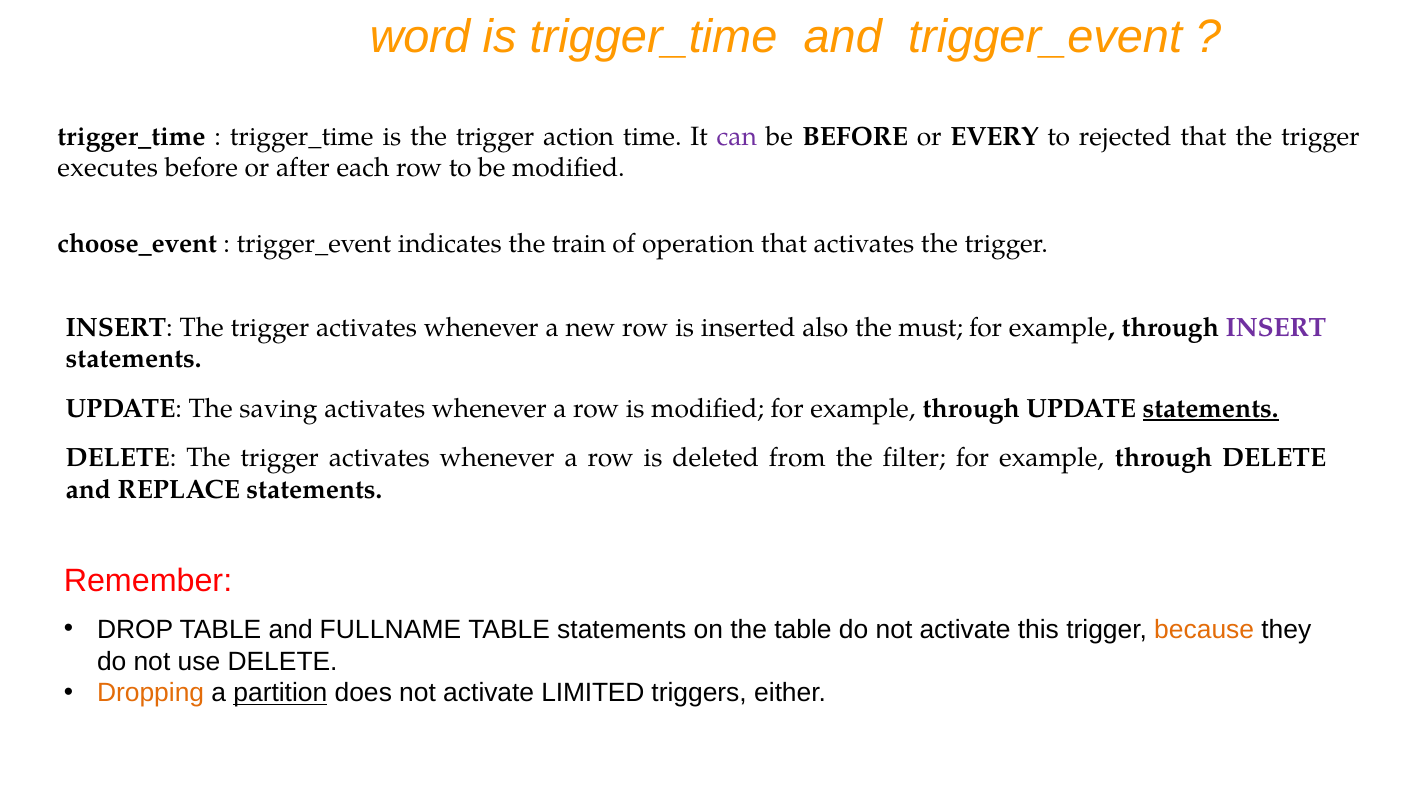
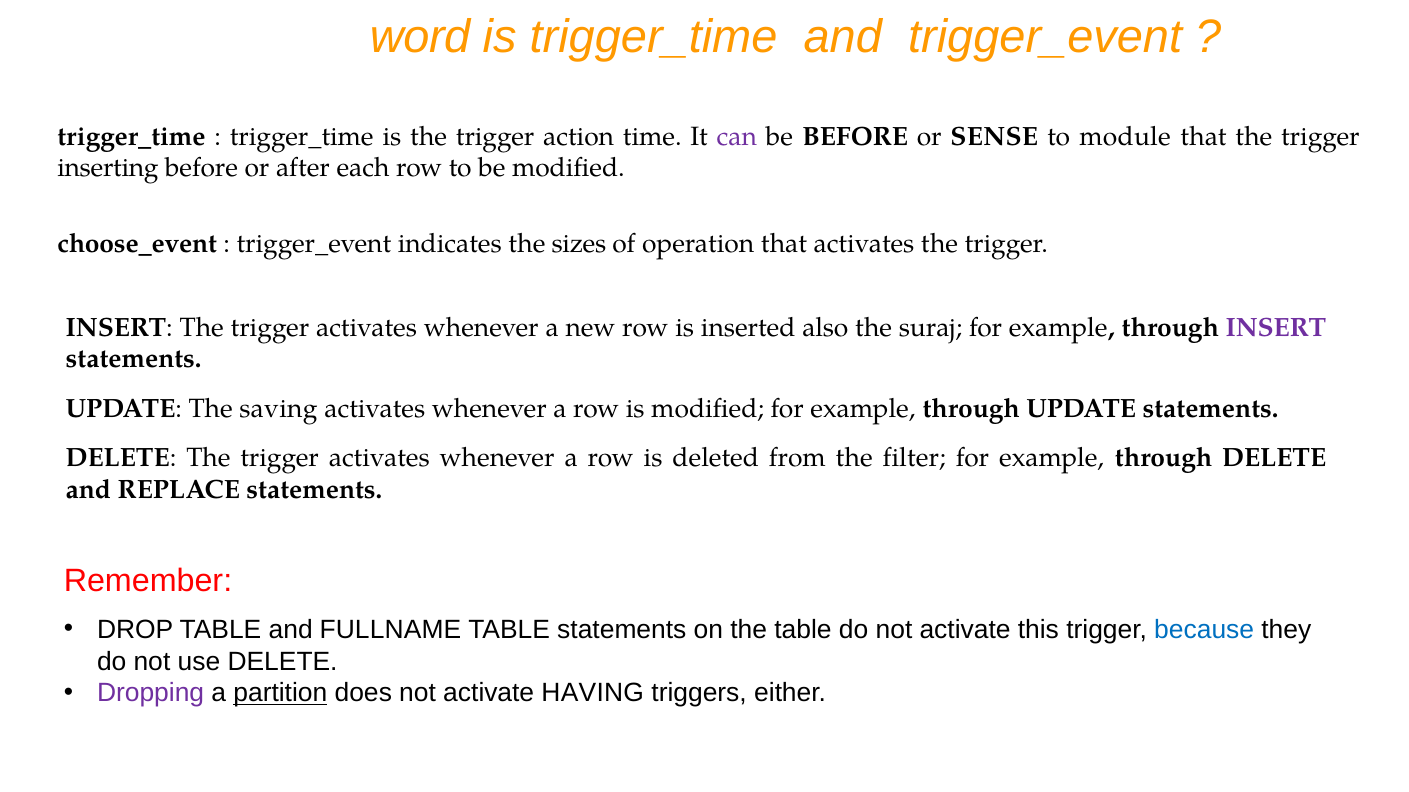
EVERY: EVERY -> SENSE (994, 136)
rejected: rejected -> module (1125, 136)
executes: executes -> inserting (108, 168)
train: train -> sizes (579, 244)
must: must -> suraj (930, 328)
statements underline: present -> none (1211, 409)
because colour: orange -> blue (1204, 630)
Dropping colour: orange -> purple (151, 693)
LIMITED: LIMITED -> HAVING (593, 693)
